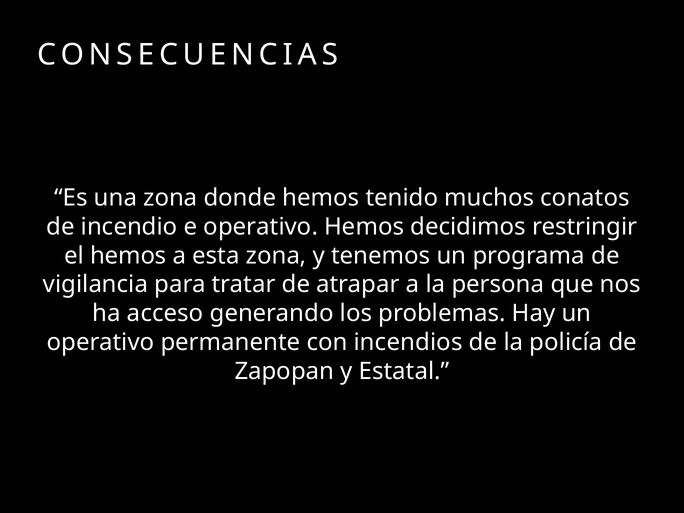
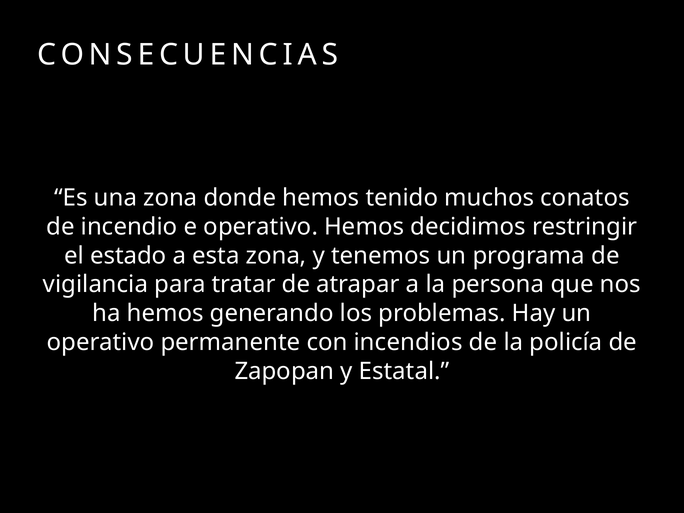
el hemos: hemos -> estado (128, 256)
ha acceso: acceso -> hemos (165, 313)
